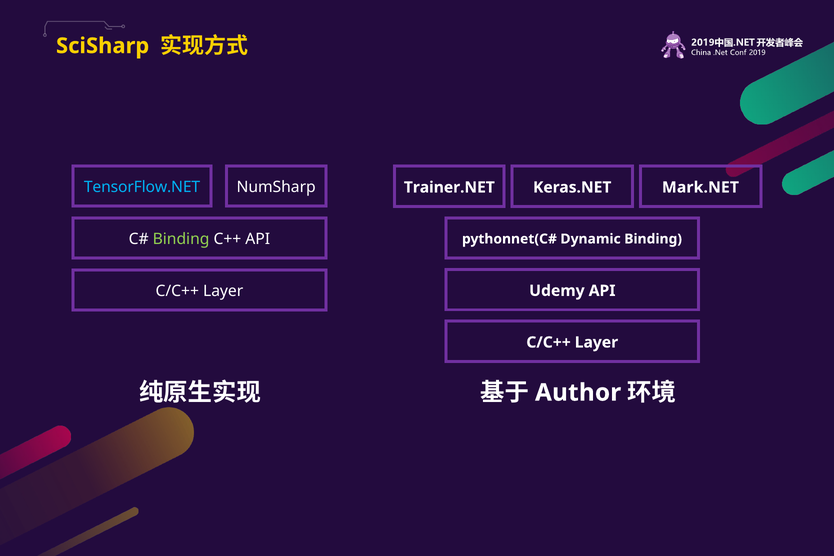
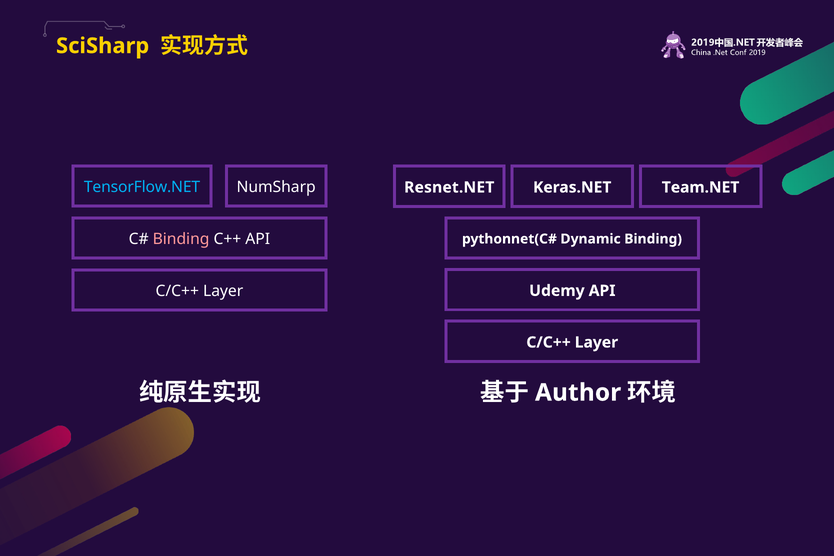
Trainer.NET: Trainer.NET -> Resnet.NET (449, 187)
Mark.NET: Mark.NET -> Team.NET (701, 187)
Binding colour: light green -> pink (181, 239)
